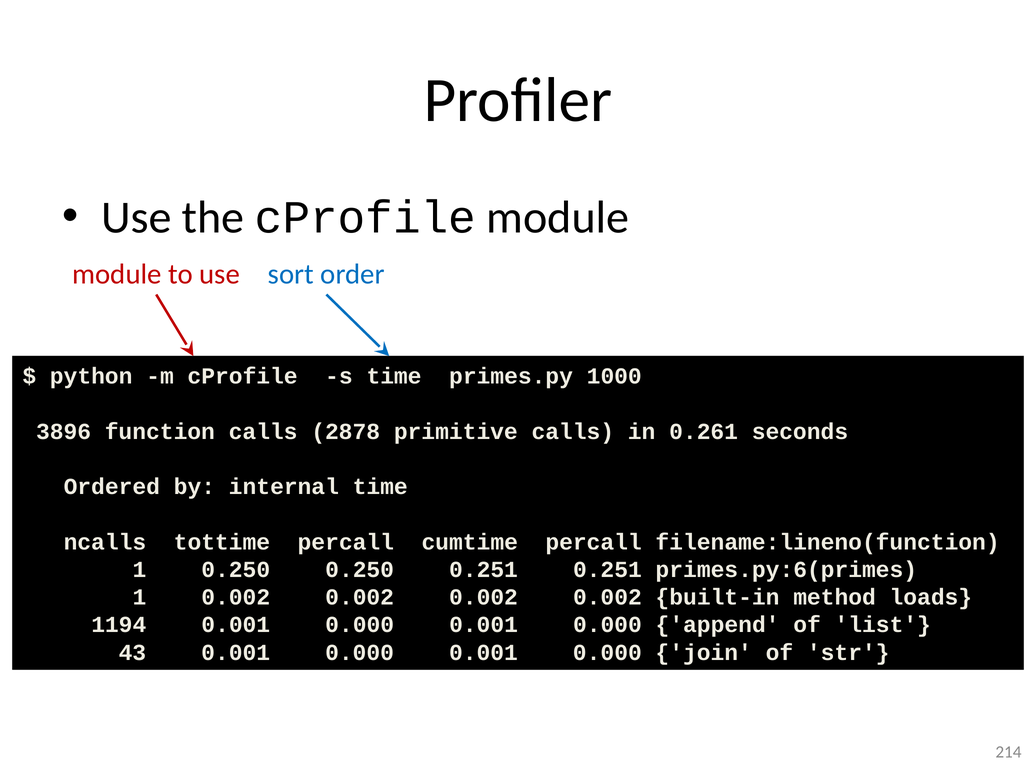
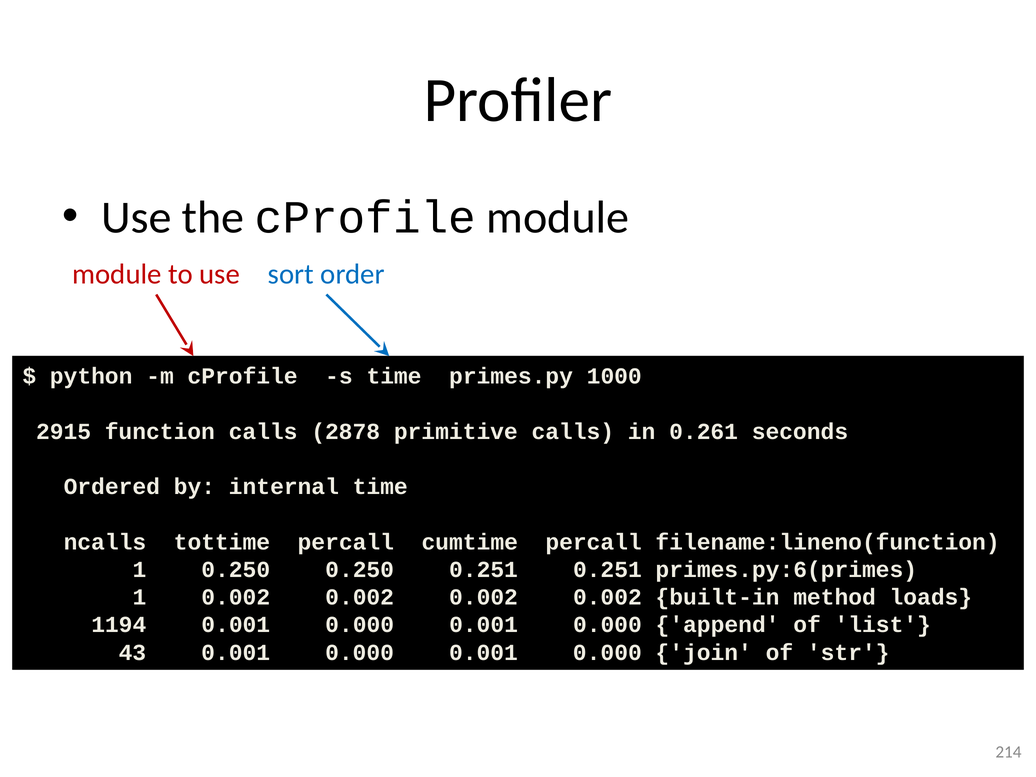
3896: 3896 -> 2915 (64, 432)
